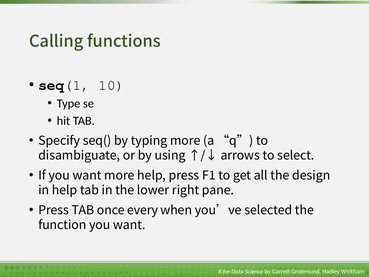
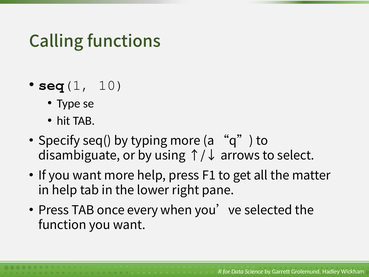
design: design -> matter (311, 175)
